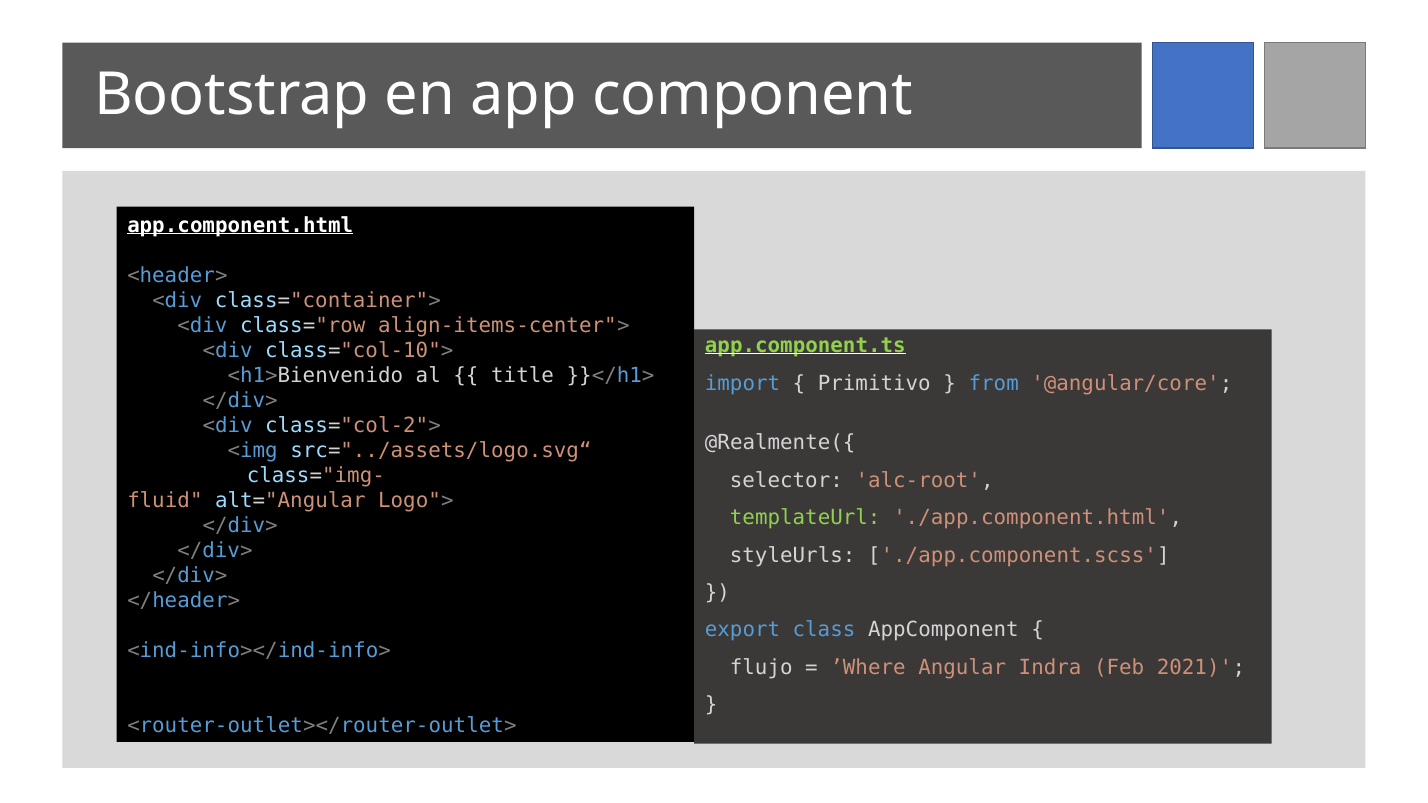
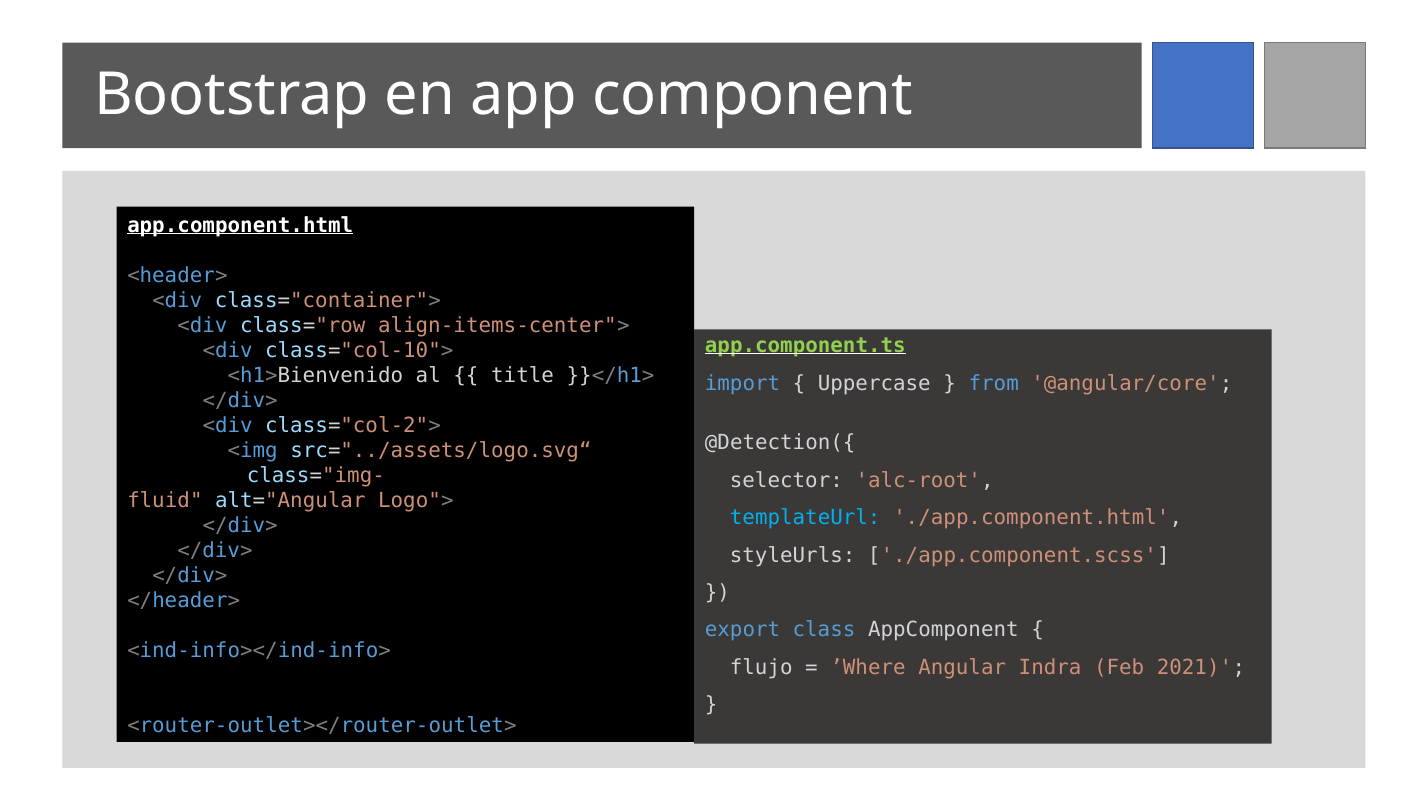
Primitivo: Primitivo -> Uppercase (874, 383)
@Realmente({: @Realmente({ -> @Detection({ (780, 443)
templateUrl colour: light green -> light blue (805, 518)
